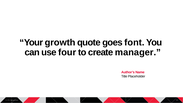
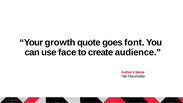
four: four -> face (67, 52)
manager: manager -> audience (138, 52)
